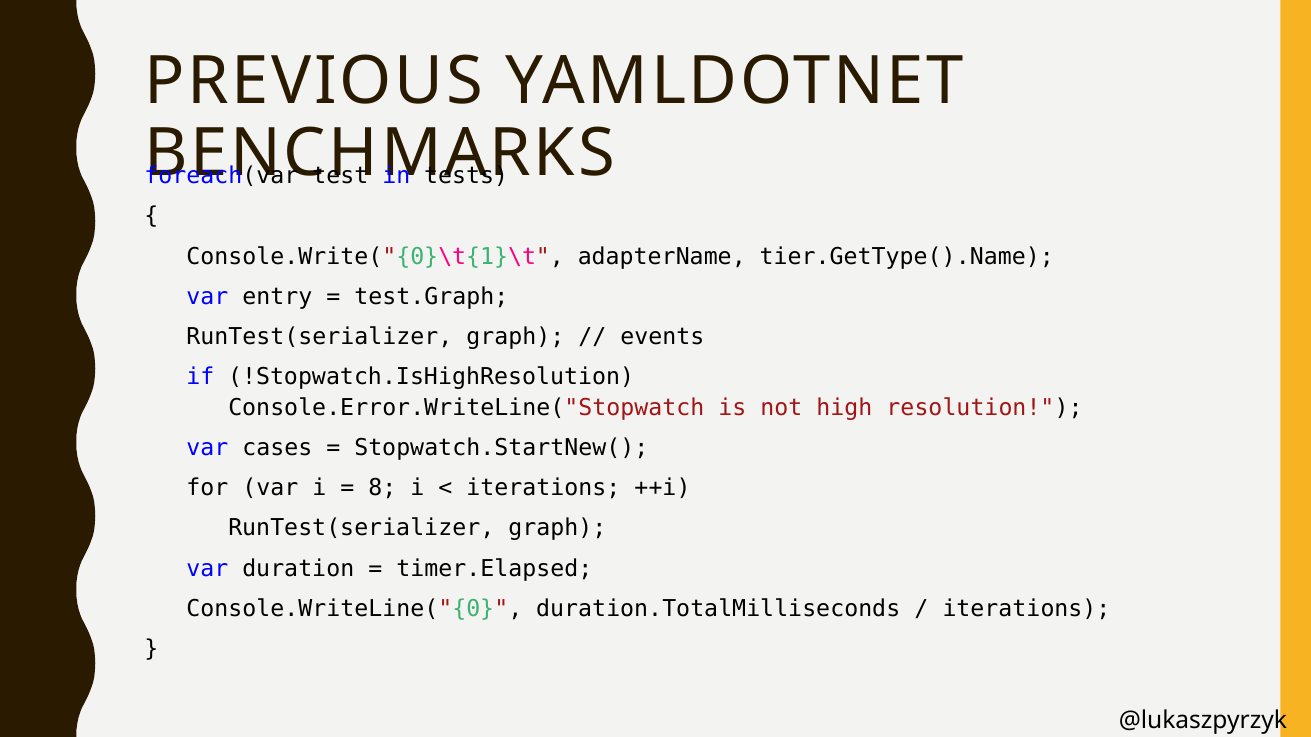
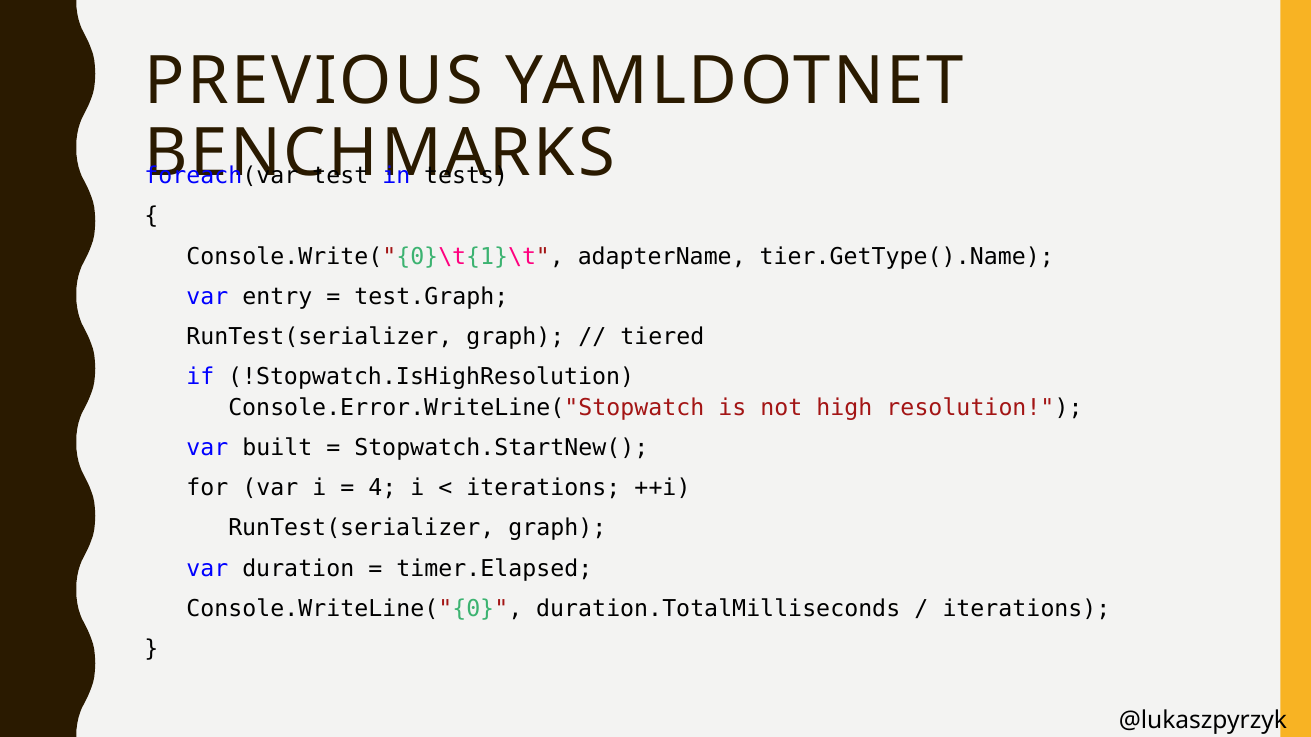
events: events -> tiered (662, 337)
cases: cases -> built (277, 448)
8: 8 -> 4 (382, 488)
